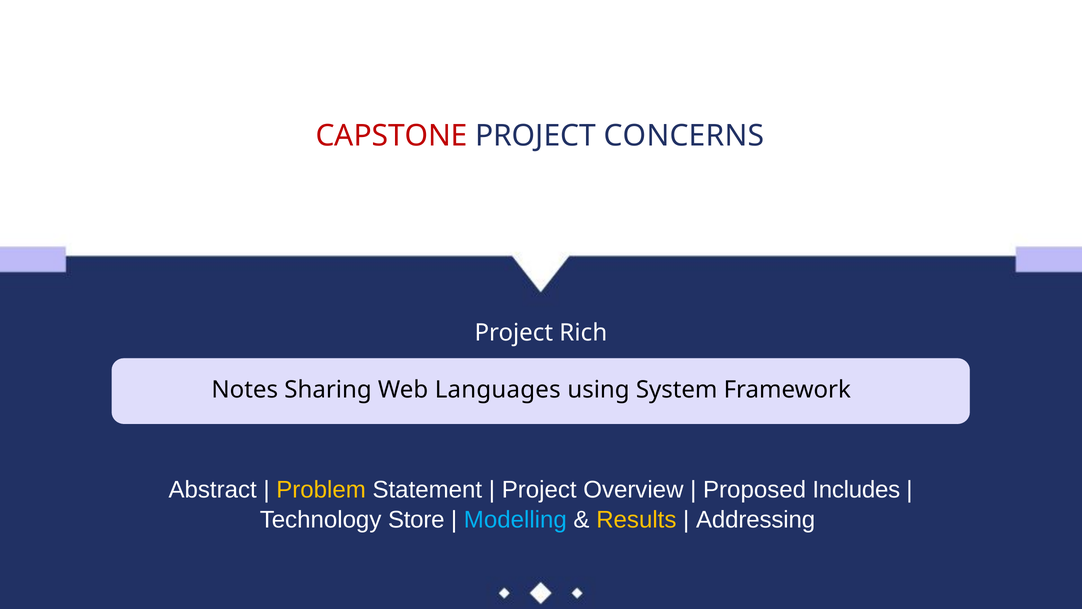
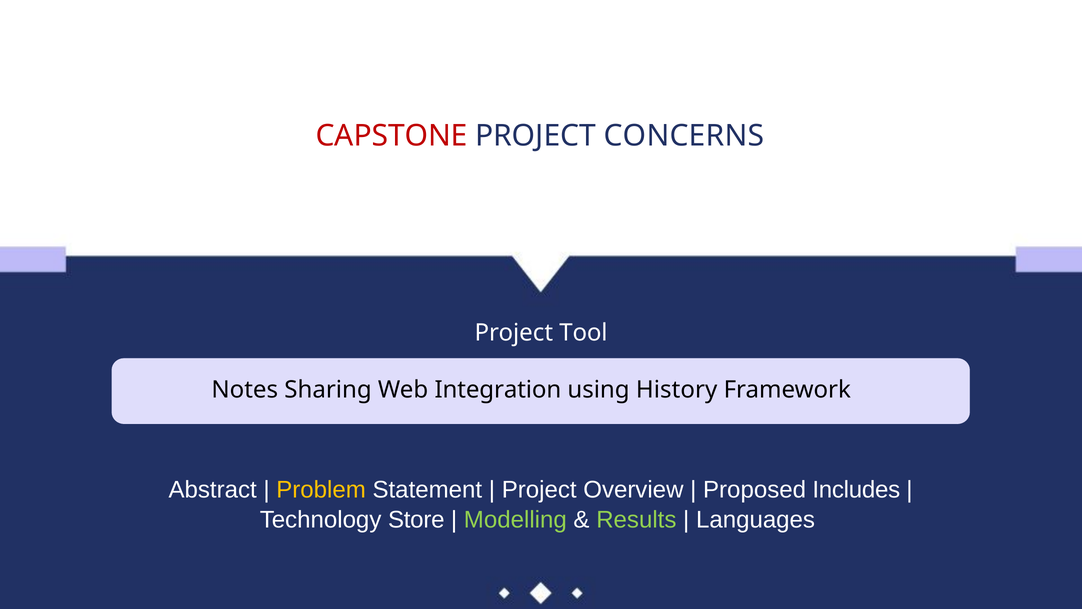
Rich: Rich -> Tool (583, 333)
Languages: Languages -> Integration (498, 389)
System: System -> History (677, 389)
Modelling colour: light blue -> light green (515, 520)
Results colour: yellow -> light green (636, 520)
Addressing: Addressing -> Languages (756, 520)
